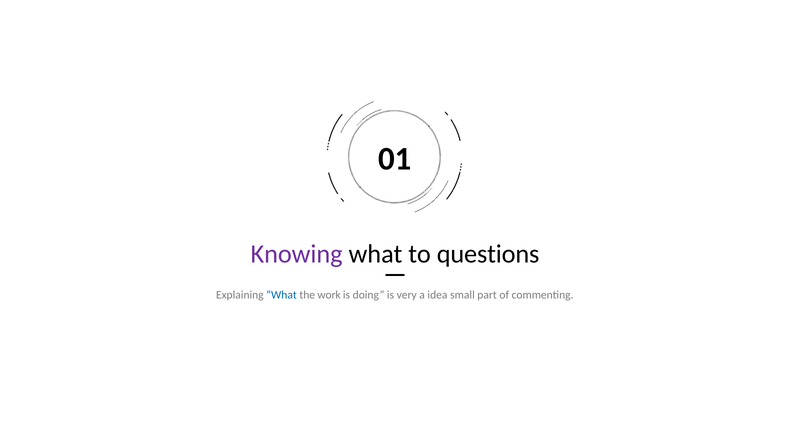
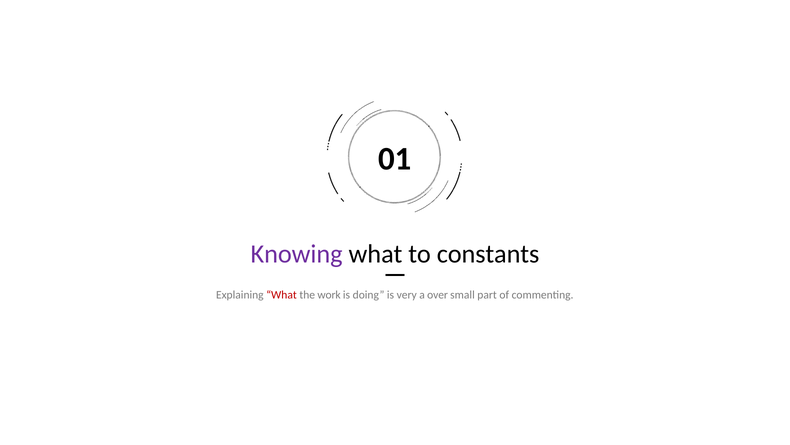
questions: questions -> constants (488, 254)
What colour: blue -> red (282, 294)
idea: idea -> over (438, 294)
